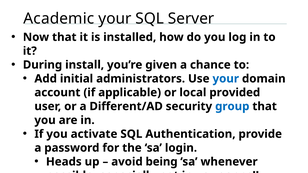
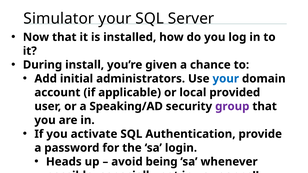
Academic: Academic -> Simulator (59, 19)
Different/AD: Different/AD -> Speaking/AD (126, 106)
group colour: blue -> purple (232, 106)
